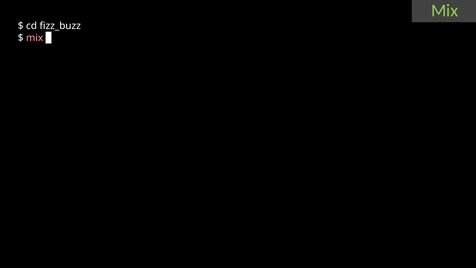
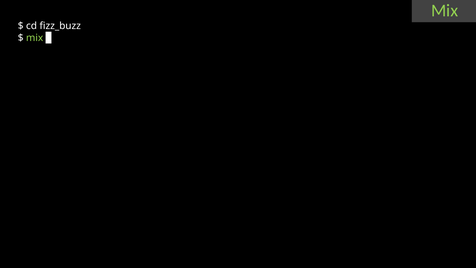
mix colour: pink -> light green (35, 38)
